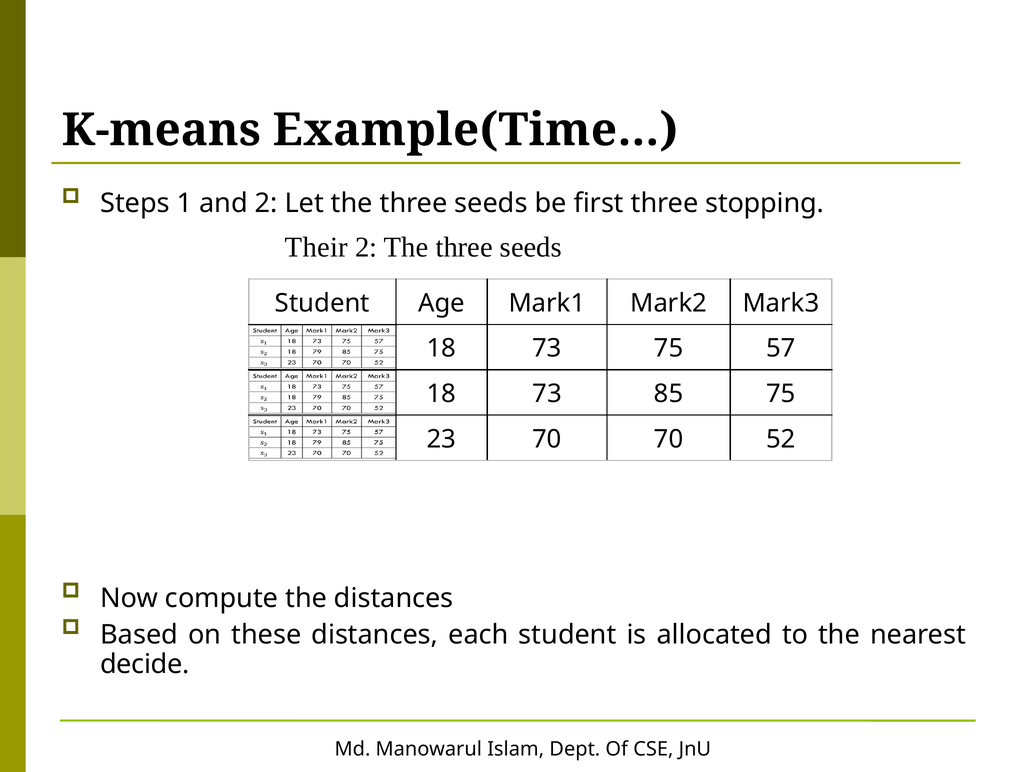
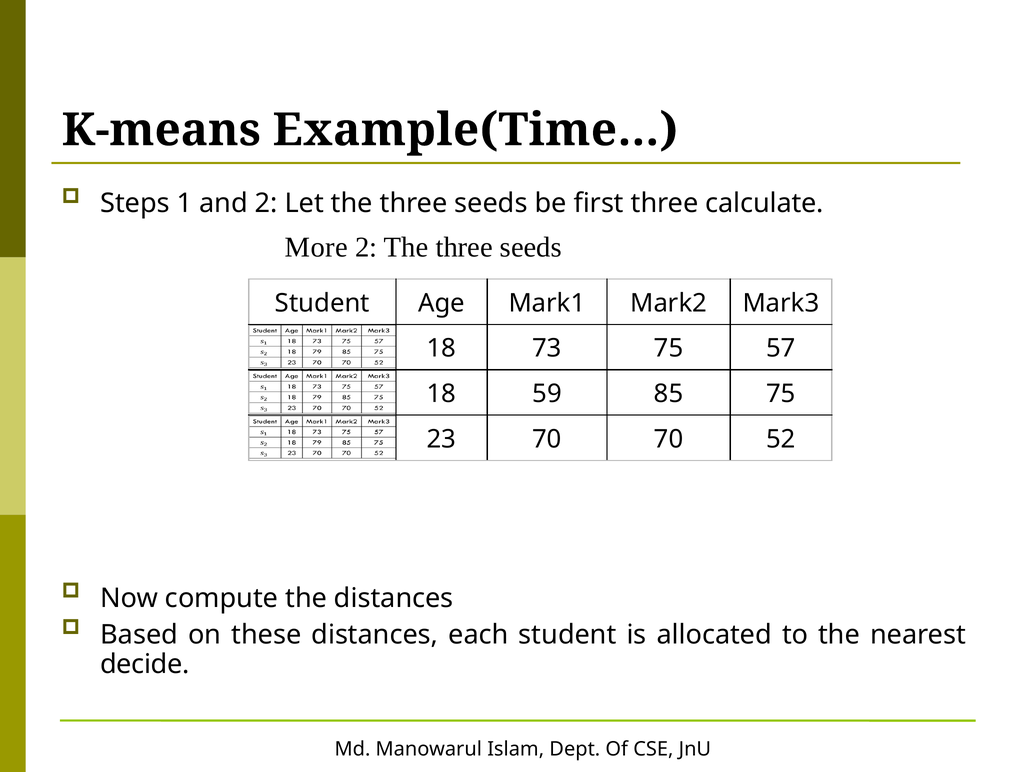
stopping: stopping -> calculate (765, 203)
Their: Their -> More (316, 247)
73: 73 -> 59 (547, 394)
